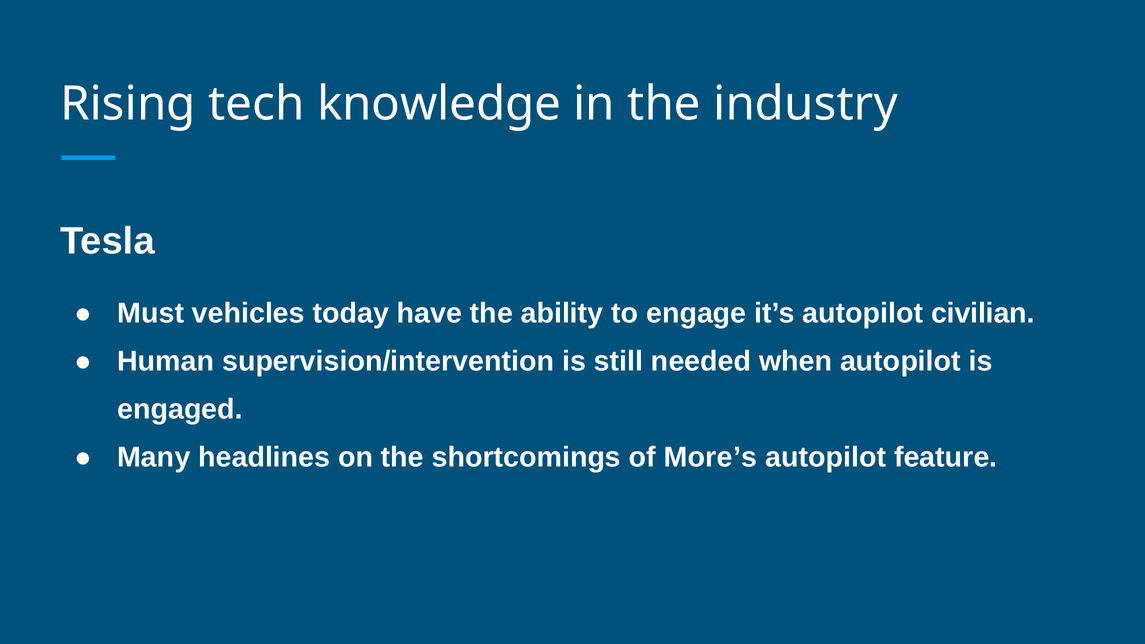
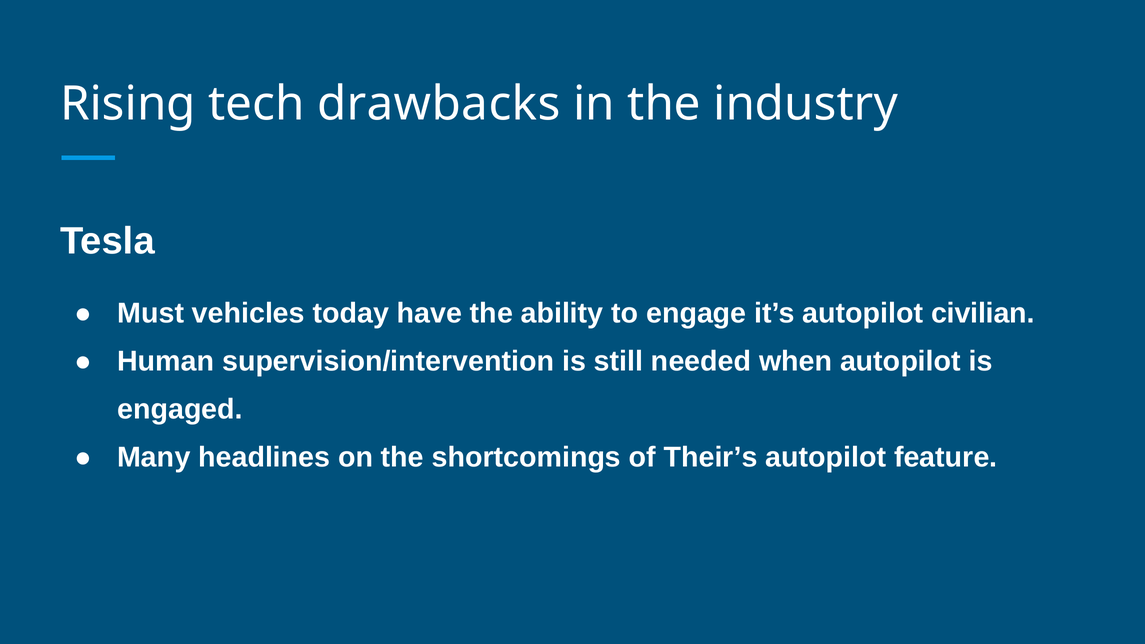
knowledge: knowledge -> drawbacks (439, 104)
More’s: More’s -> Their’s (711, 458)
